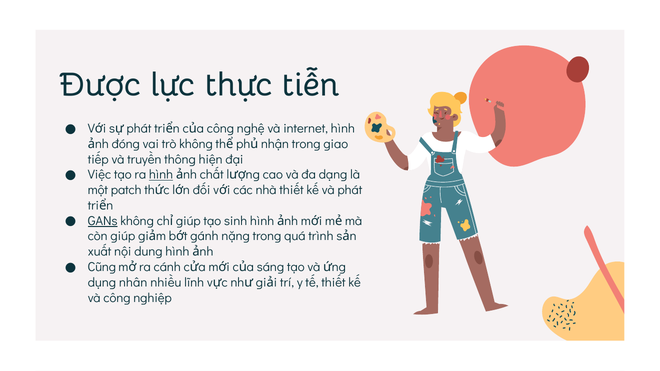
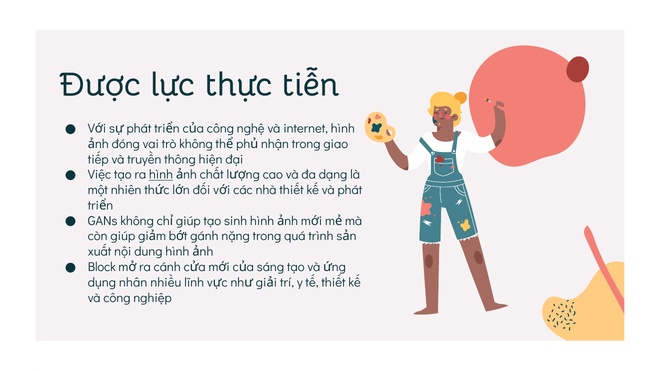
patch: patch -> nhiên (126, 190)
GANs underline: present -> none (103, 221)
Cũng: Cũng -> Block (102, 267)
